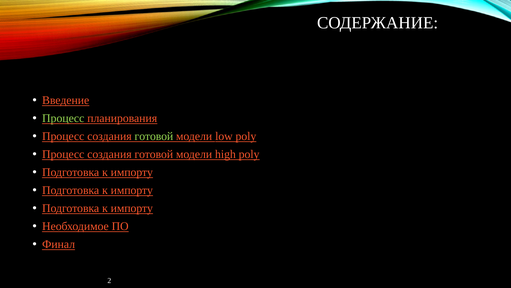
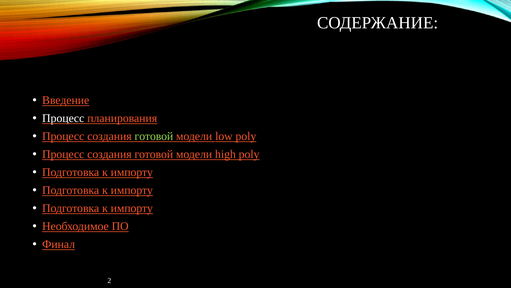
Процесс colour: light green -> white (63, 118)
